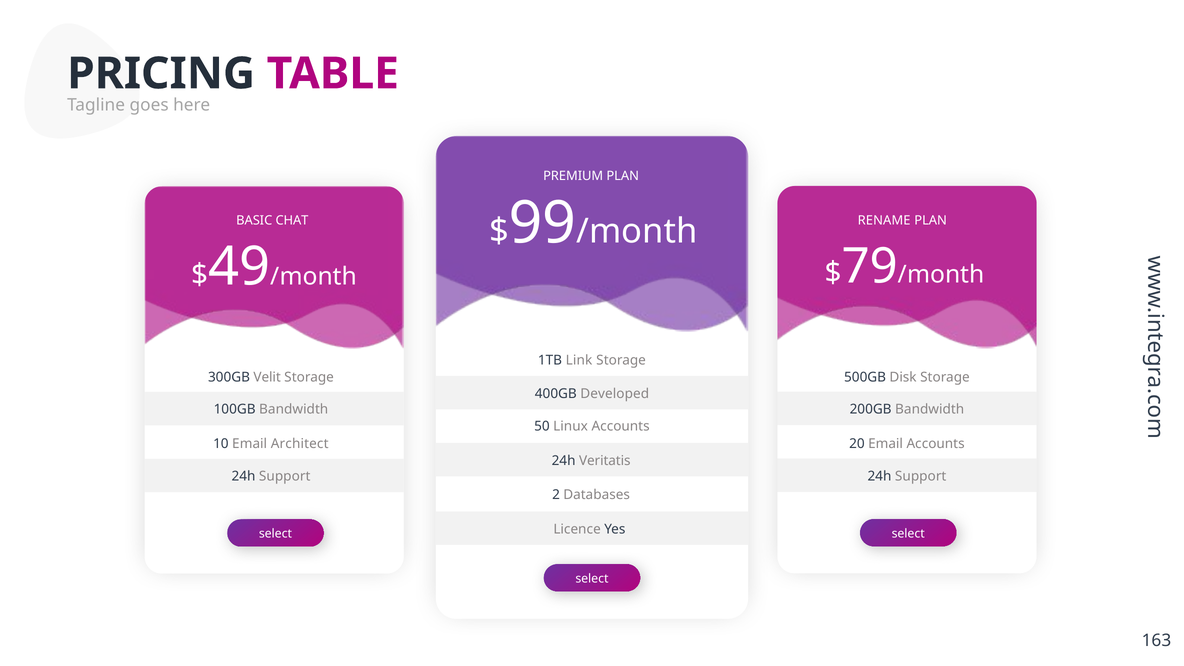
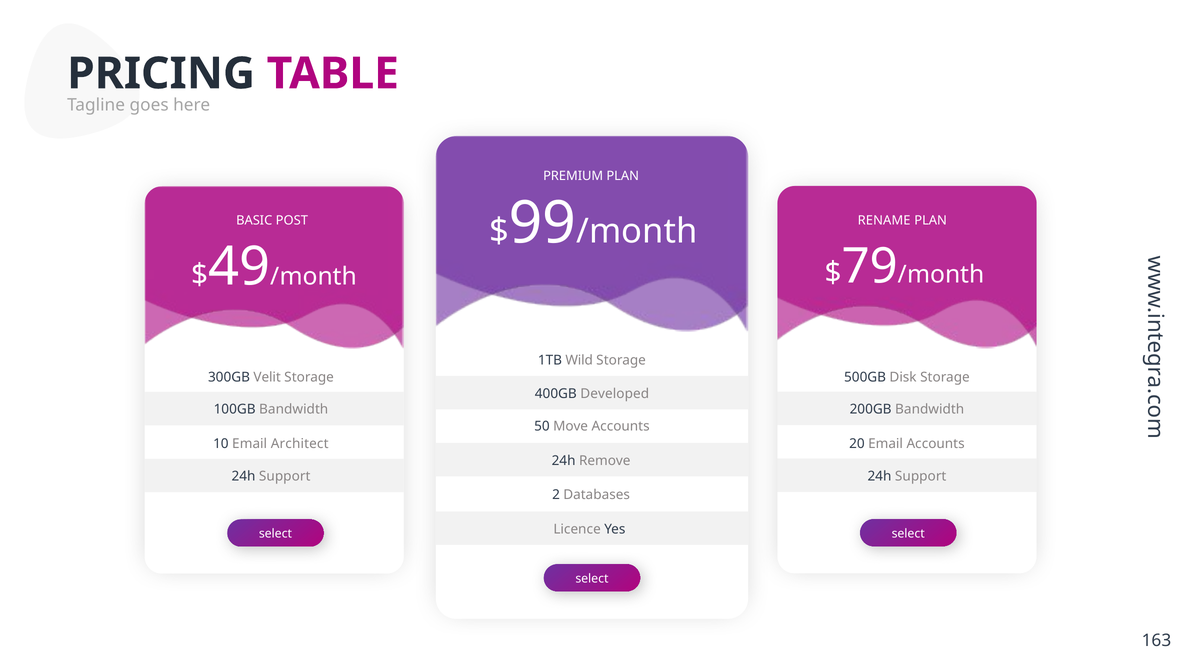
CHAT: CHAT -> POST (292, 220)
Link: Link -> Wild (579, 360)
Linux: Linux -> Move (571, 426)
Veritatis: Veritatis -> Remove (605, 461)
